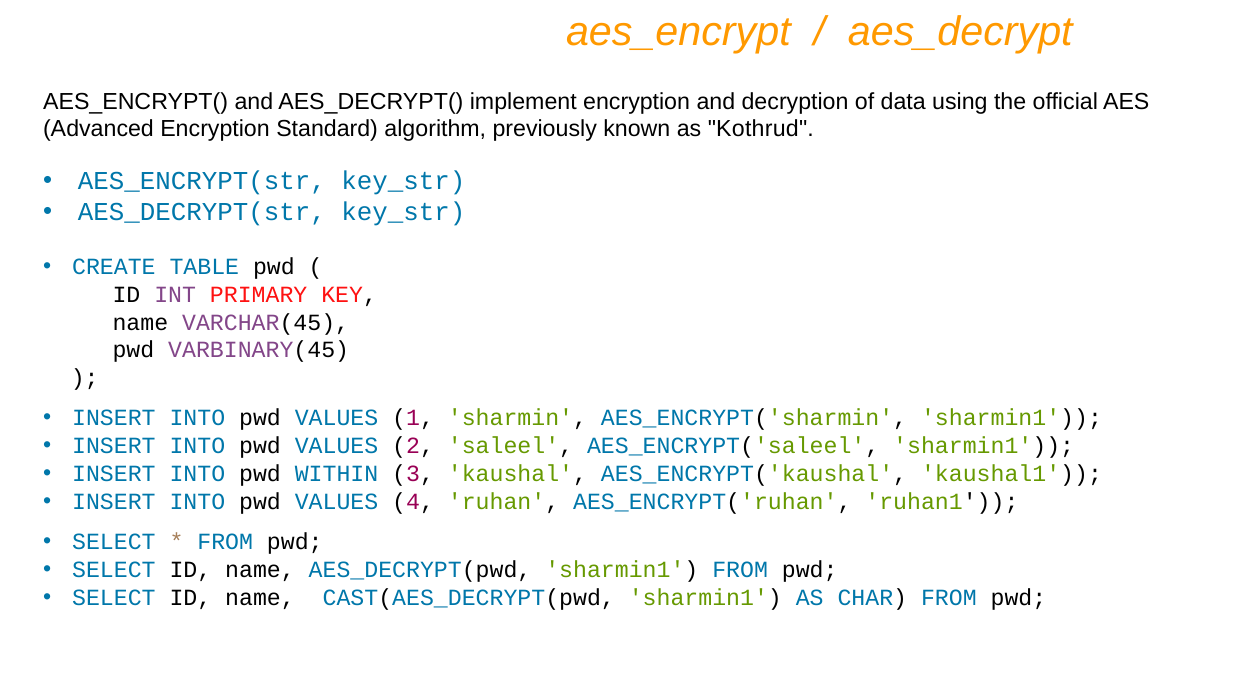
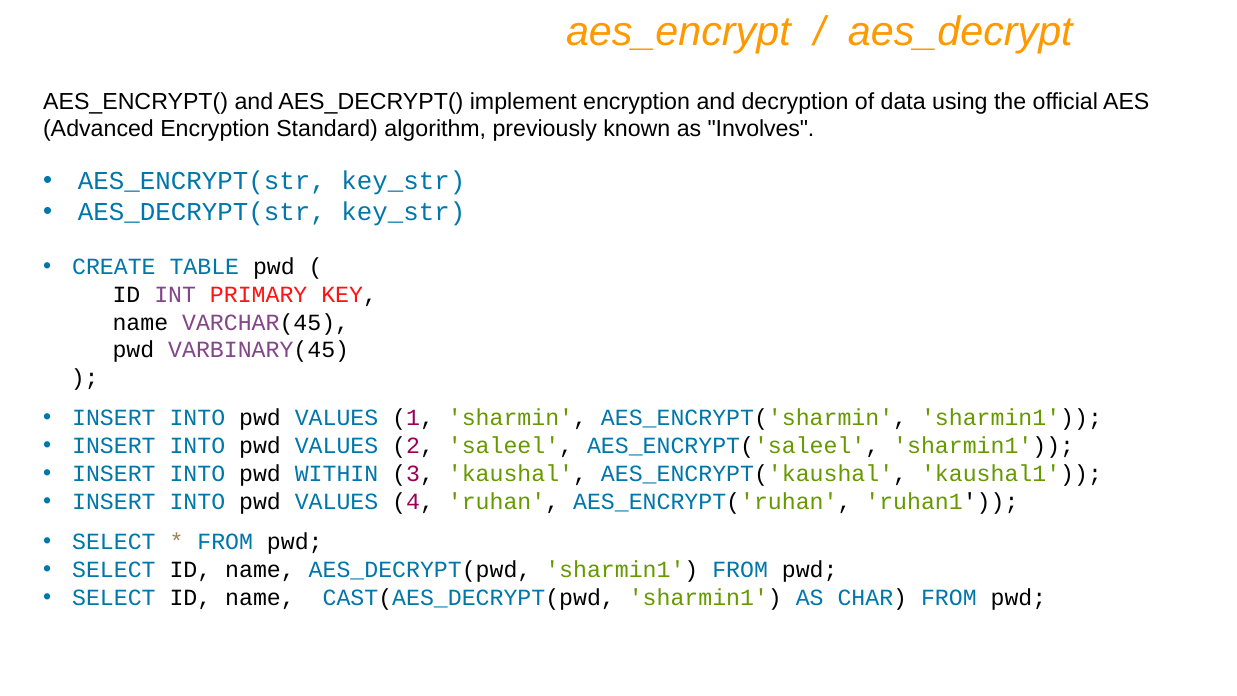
Kothrud: Kothrud -> Involves (761, 129)
